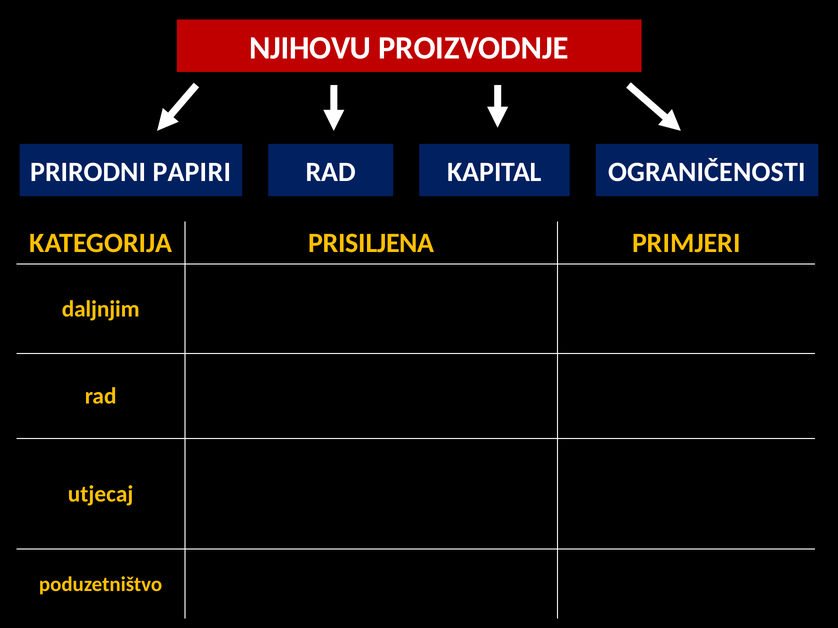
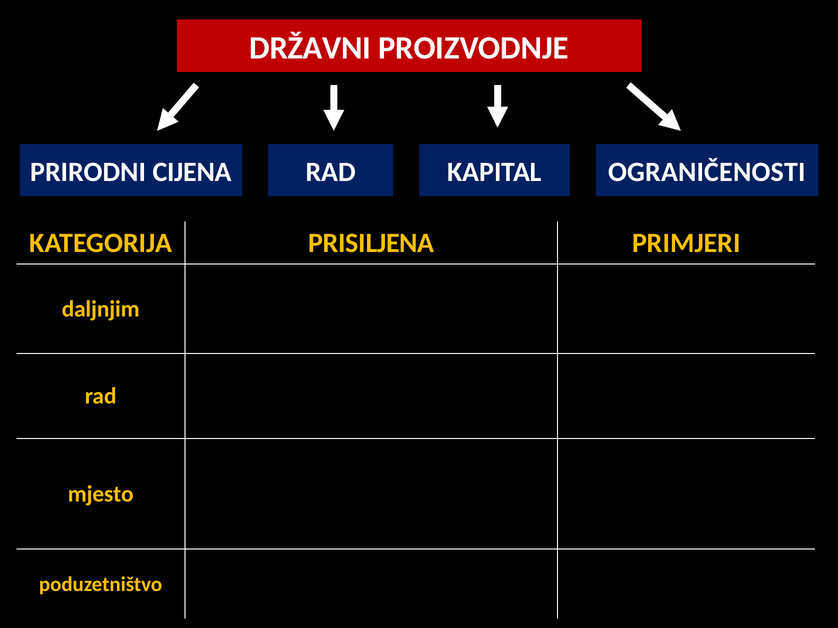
NJIHOVU: NJIHOVU -> DRŽAVNI (310, 48)
PAPIRI: PAPIRI -> CIJENA (192, 172)
utjecaj: utjecaj -> mjesto (101, 494)
